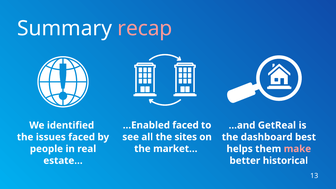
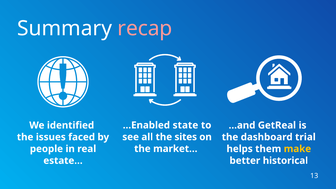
…Enabled faced: faced -> state (185, 125)
best: best -> trial (305, 137)
make colour: pink -> yellow (297, 149)
